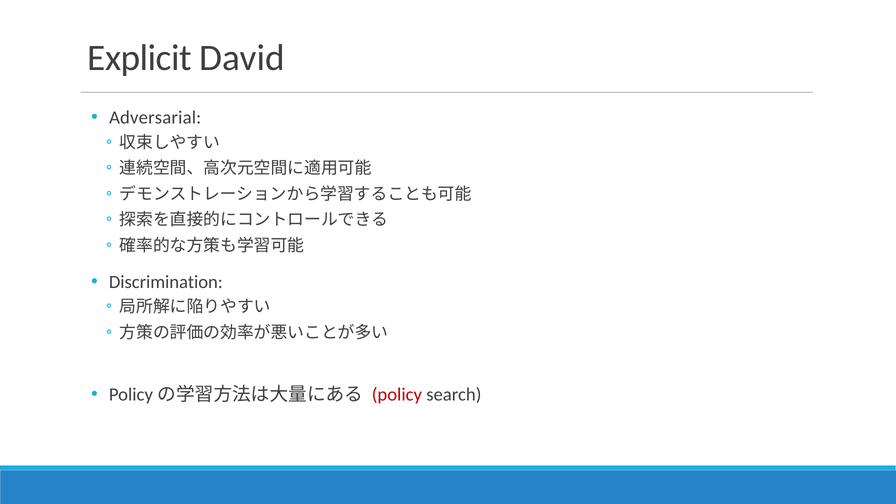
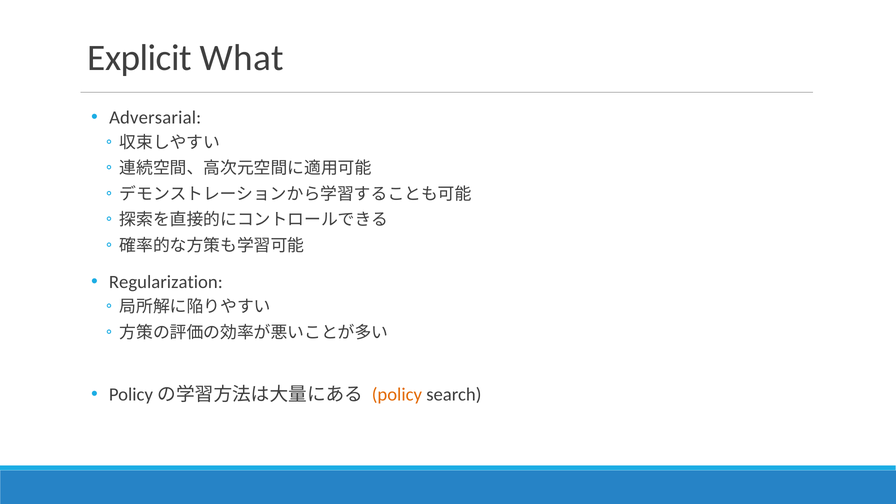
David: David -> What (242, 58)
Discrimination: Discrimination -> Regularization (166, 282)
policy colour: red -> orange (397, 395)
